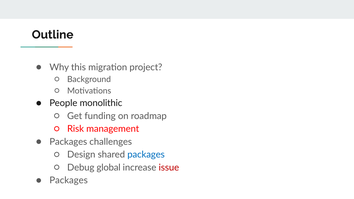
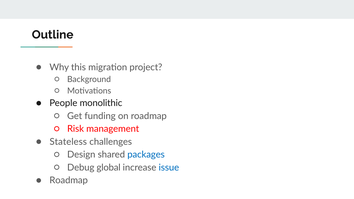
Packages: Packages -> Stateless (68, 142)
issue colour: red -> blue (169, 168)
Packages: Packages -> Roadmap (69, 180)
